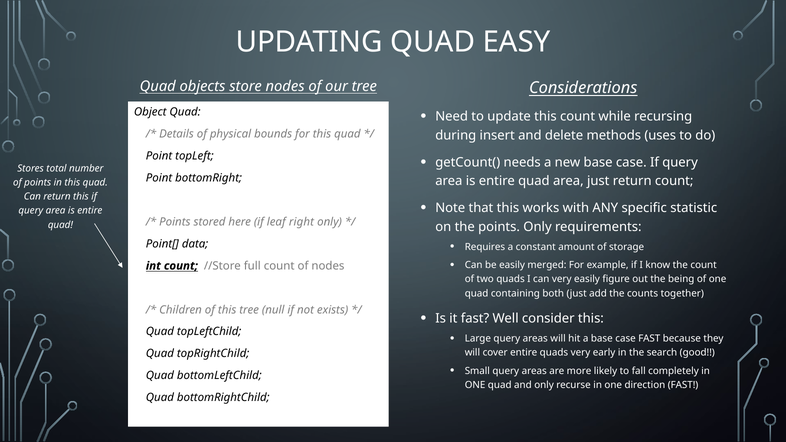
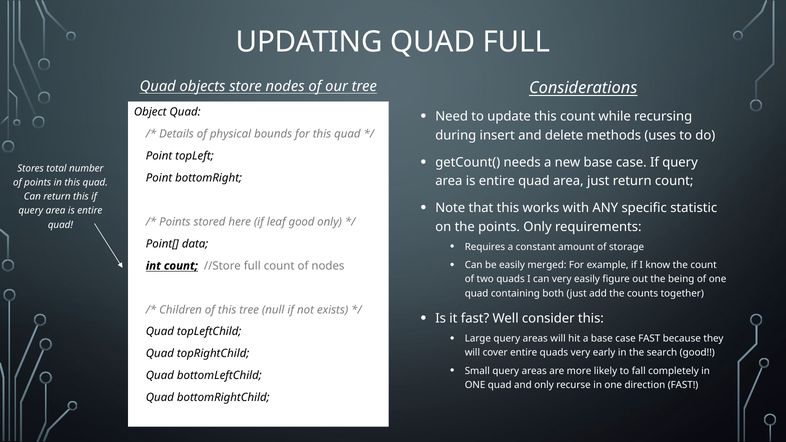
QUAD EASY: EASY -> FULL (516, 42)
leaf right: right -> good (302, 222)
